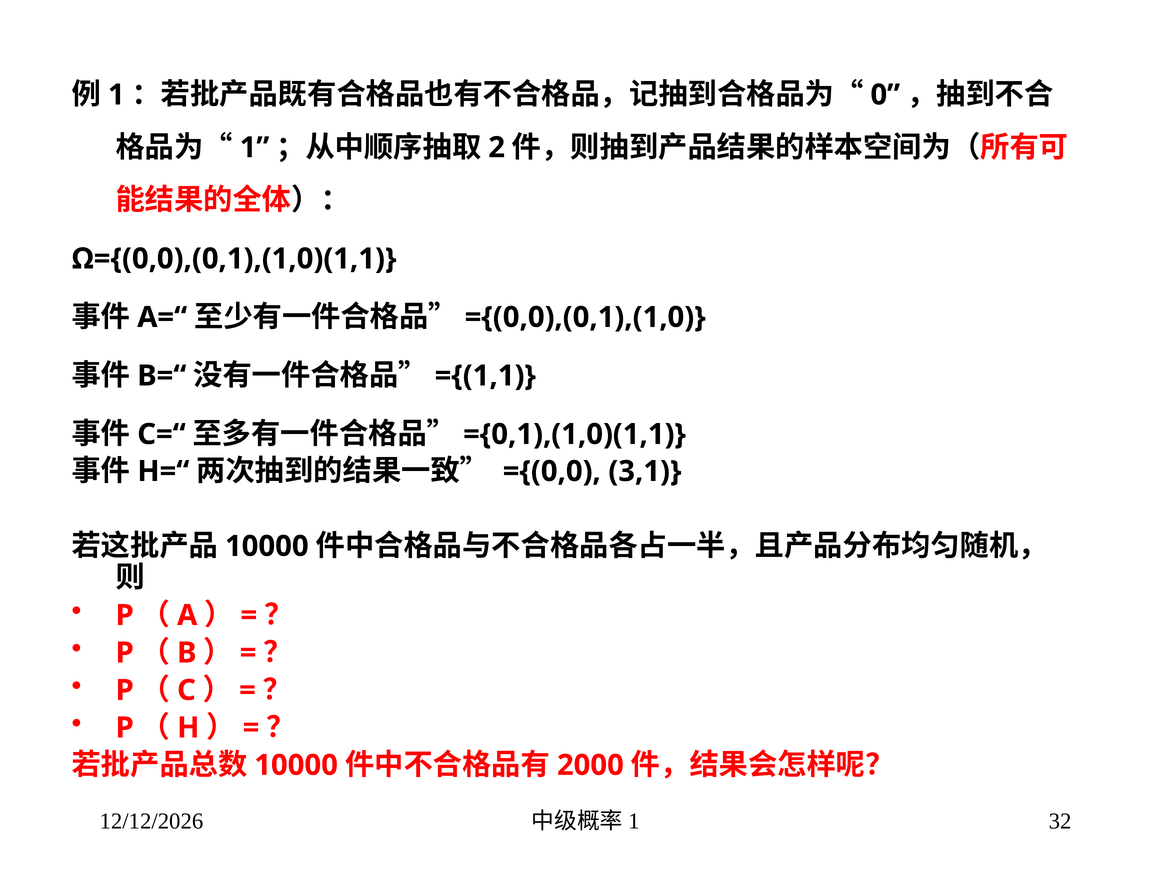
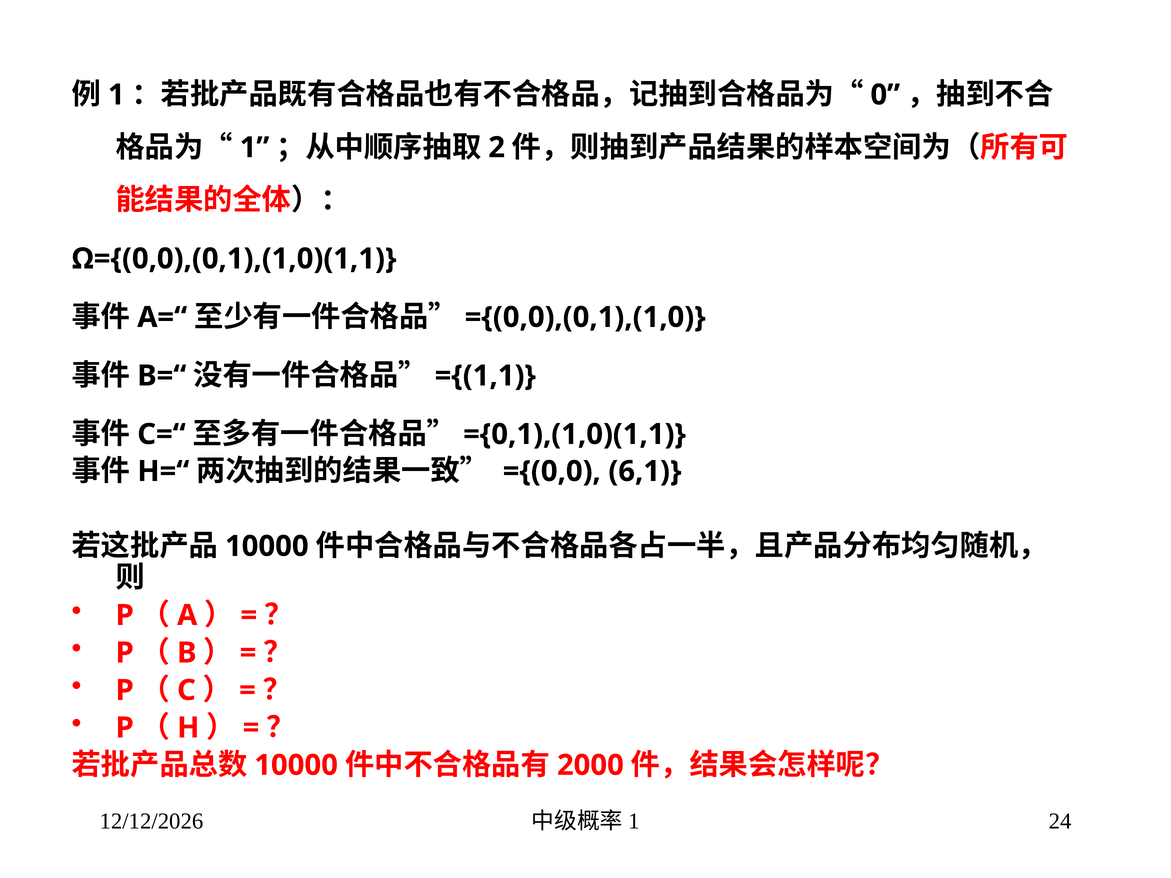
3,1: 3,1 -> 6,1 (645, 471)
32: 32 -> 24 (1060, 821)
